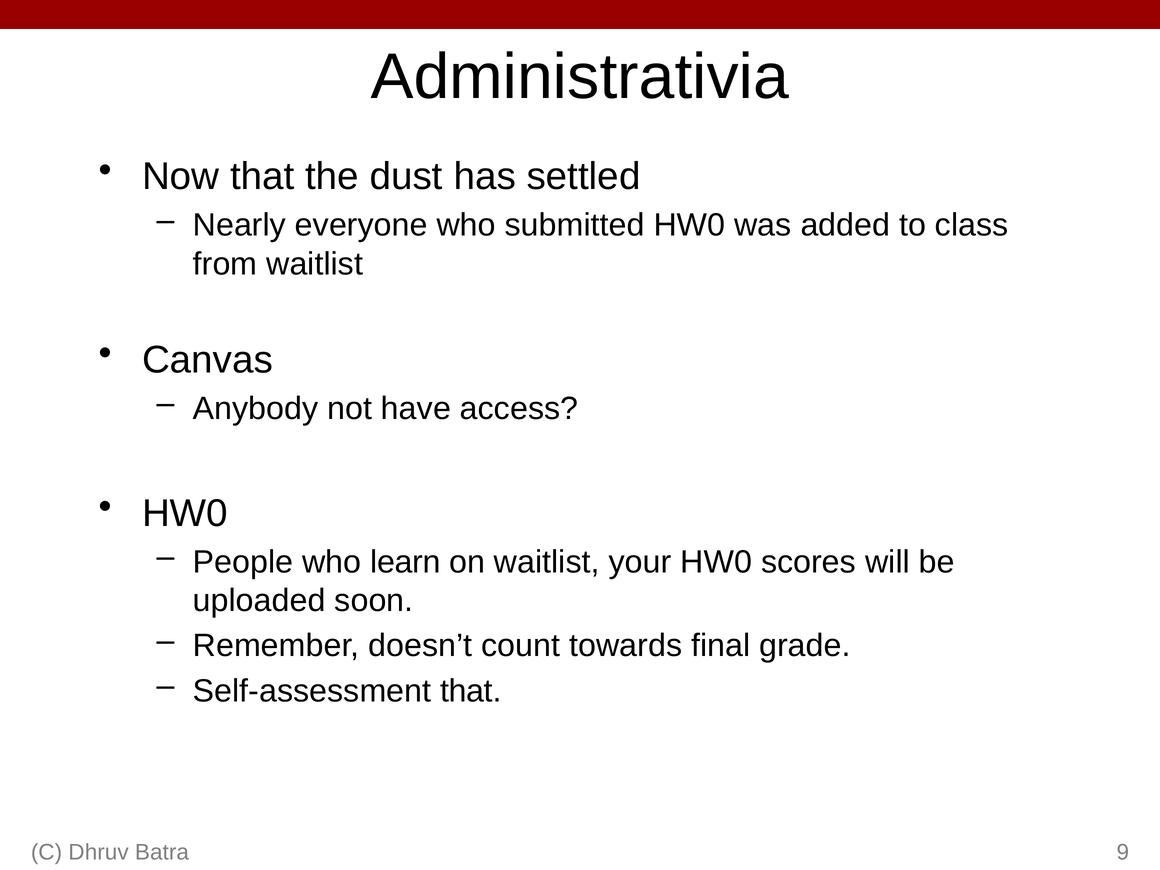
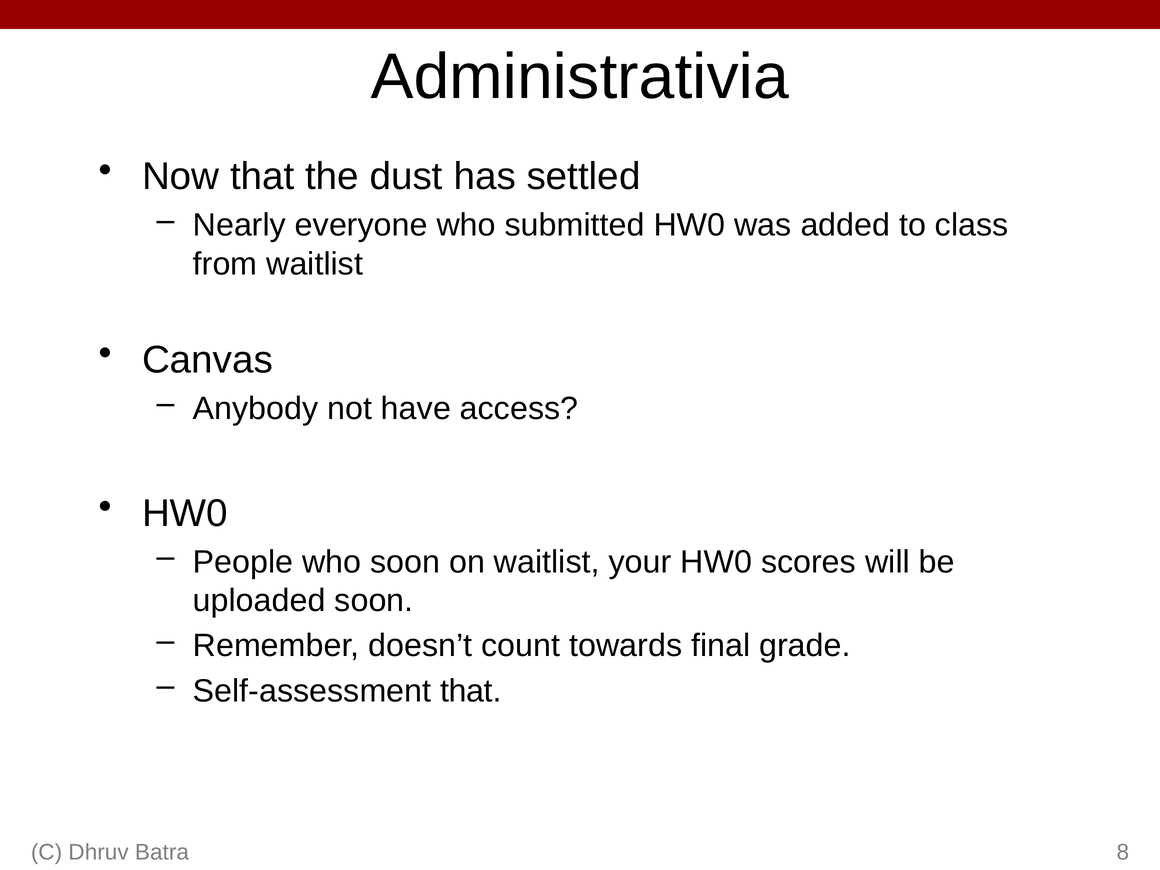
who learn: learn -> soon (405, 562)
9: 9 -> 8 (1123, 852)
